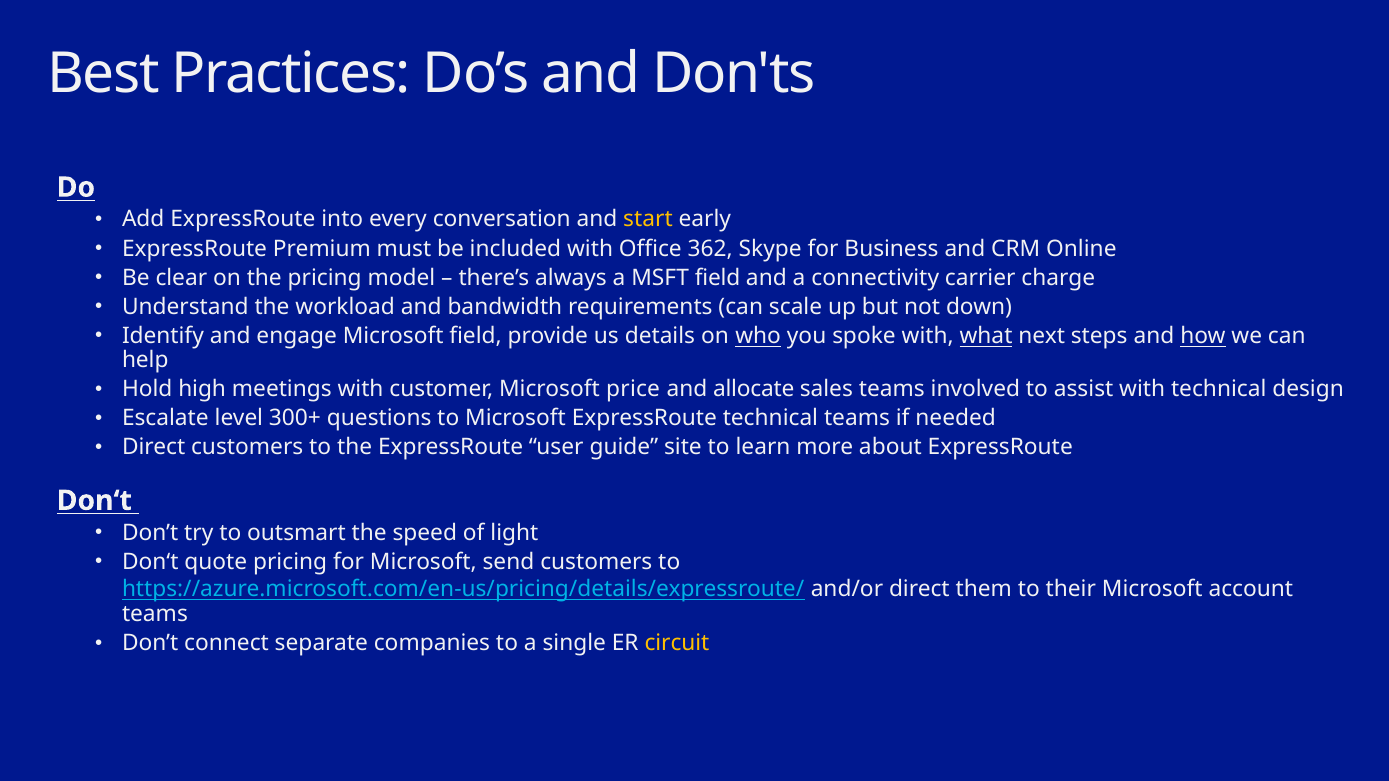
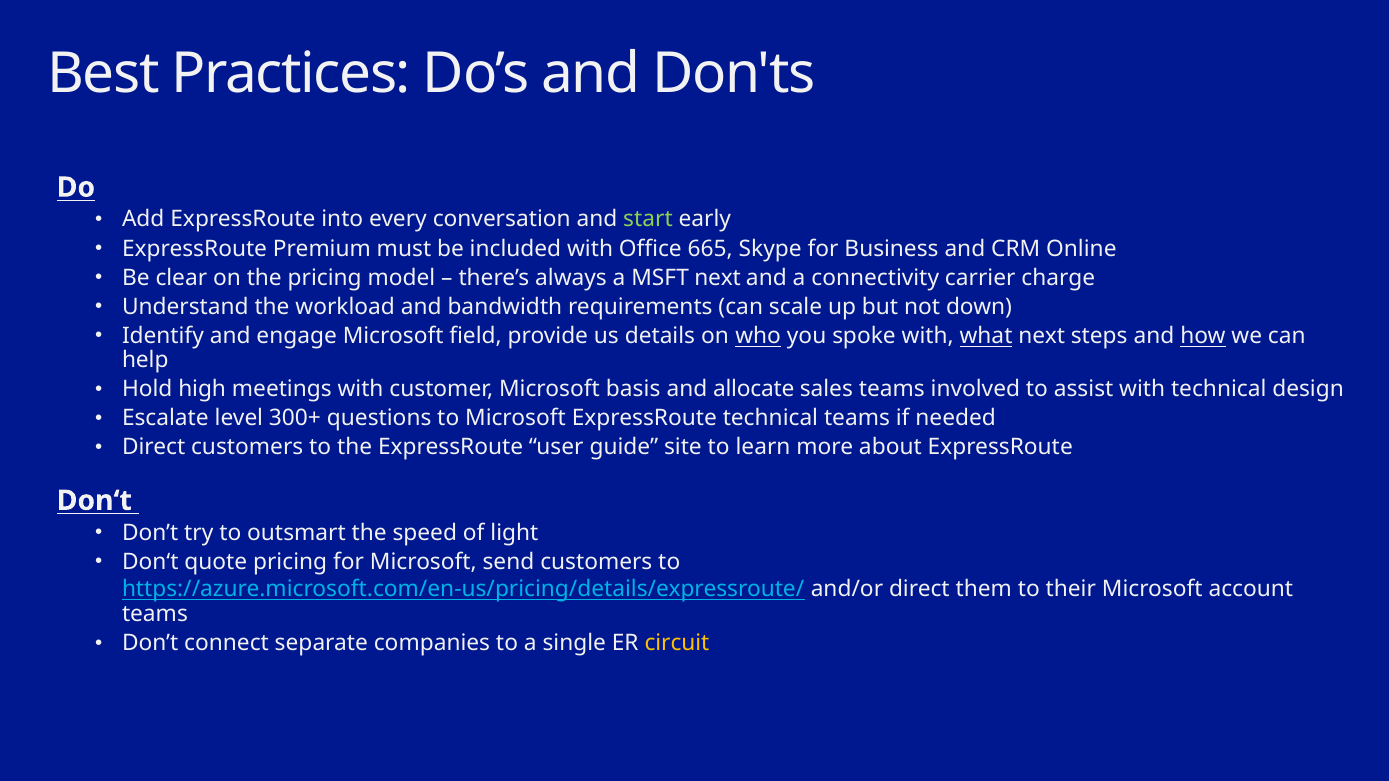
start colour: yellow -> light green (648, 220)
362: 362 -> 665 (710, 249)
MSFT field: field -> next (718, 278)
price: price -> basis (633, 390)
